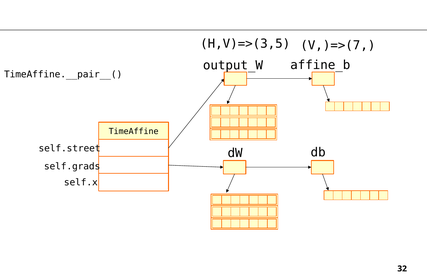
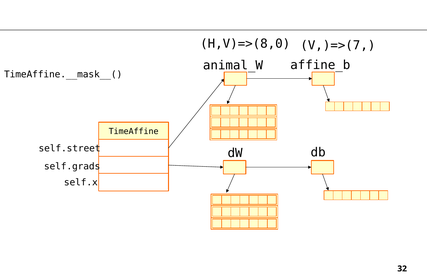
H,V)=>(3,5: H,V)=>(3,5 -> H,V)=>(8,0 (245, 44)
output_W: output_W -> animal_W (233, 65)
TimeAffine.__pair__(: TimeAffine.__pair__( -> TimeAffine.__mask__( (63, 75)
